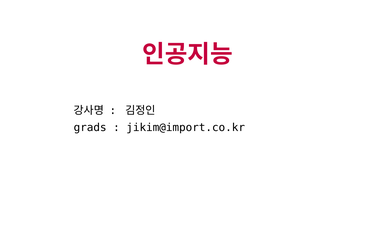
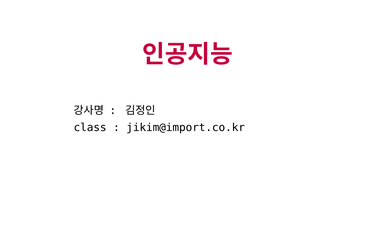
grads: grads -> class (90, 128)
